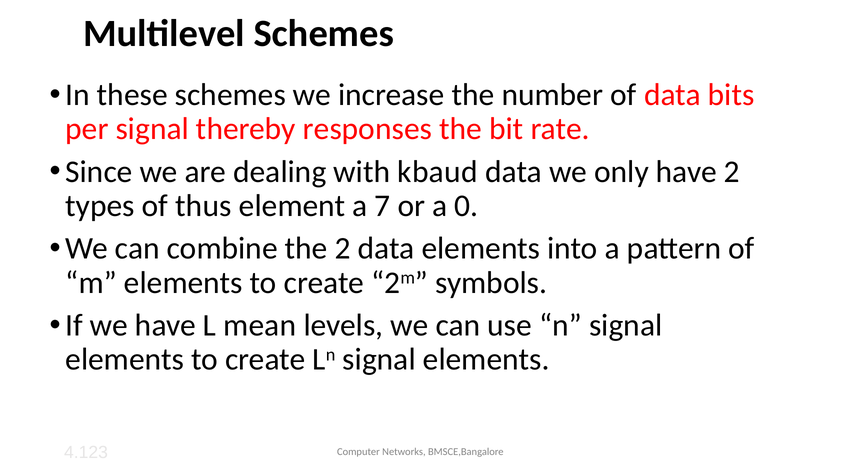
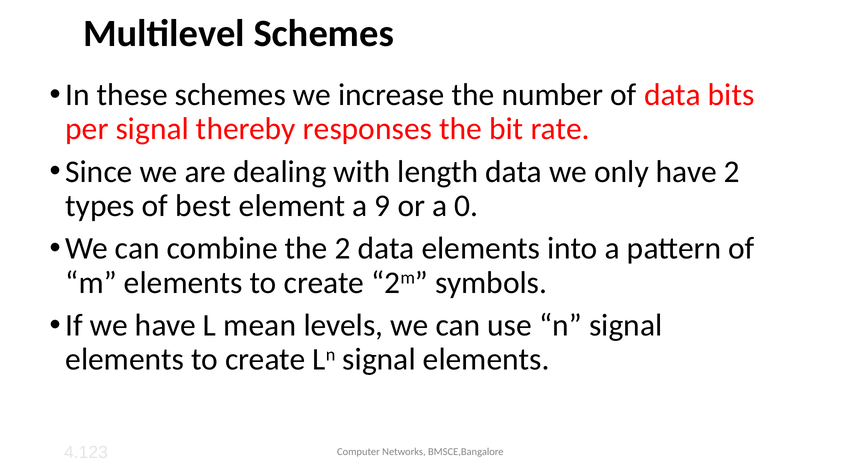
kbaud: kbaud -> length (438, 172)
thus: thus -> best (203, 206)
7: 7 -> 9 (382, 206)
